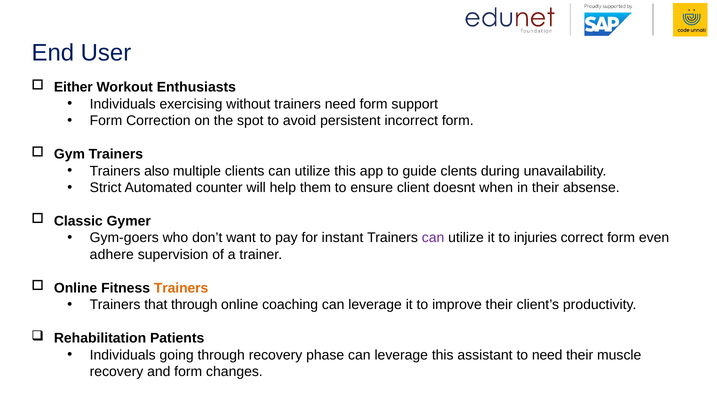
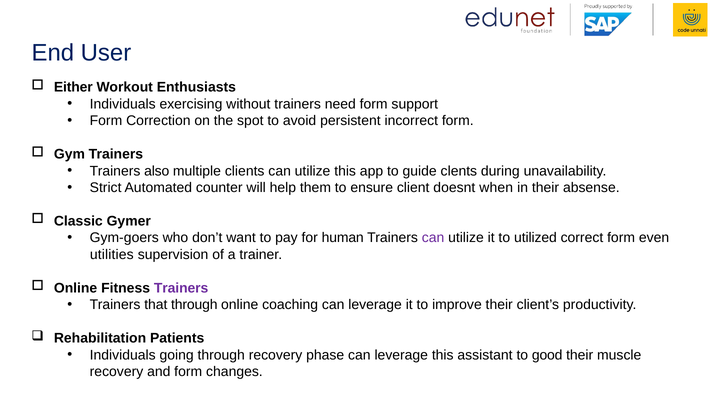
instant: instant -> human (343, 238)
injuries: injuries -> utilized (535, 238)
adhere: adhere -> utilities (112, 255)
Trainers colour: orange -> purple (181, 288)
to need: need -> good (547, 355)
